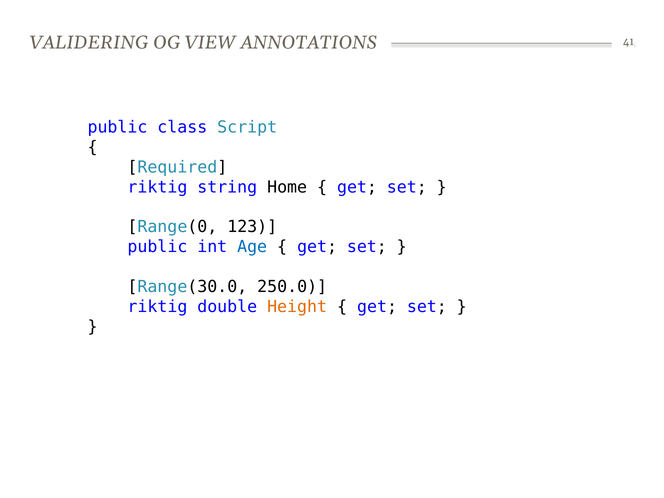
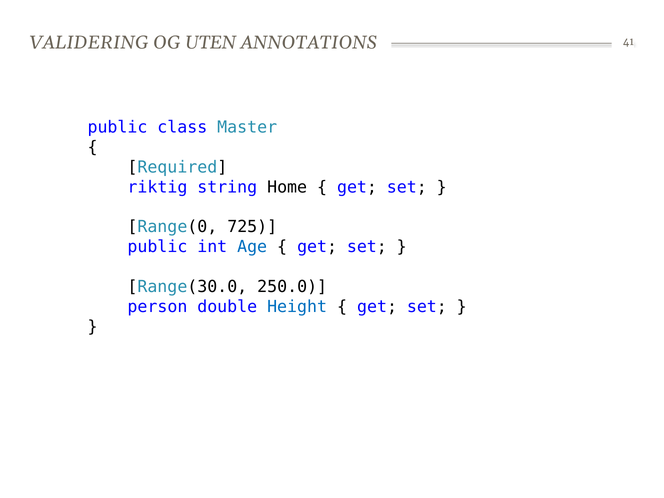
VIEW: VIEW -> UTEN (210, 43)
Script: Script -> Master (247, 127)
123: 123 -> 725 (252, 227)
riktig: riktig -> person (157, 307)
Height colour: orange -> blue (297, 307)
